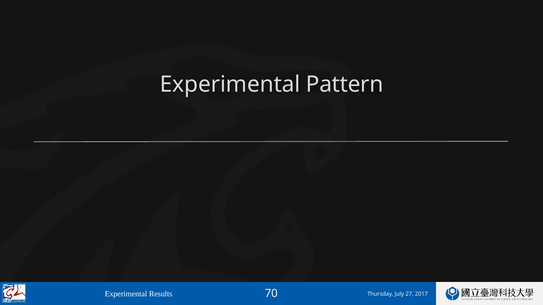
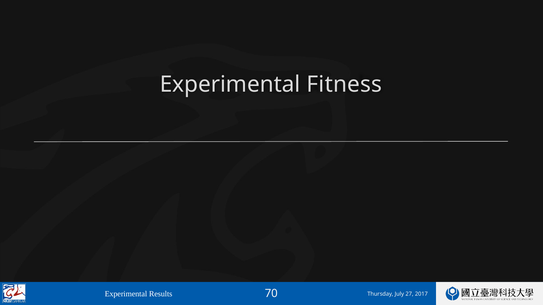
Pattern: Pattern -> Fitness (344, 84)
